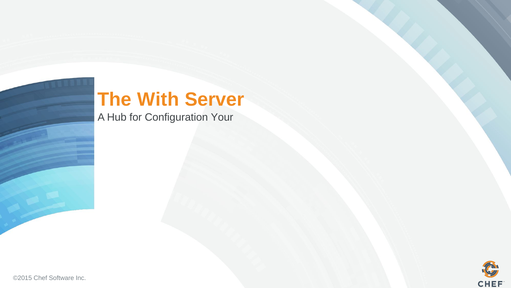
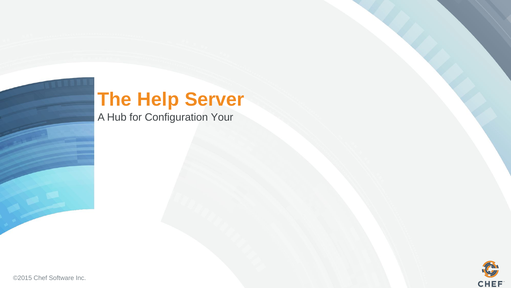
With: With -> Help (158, 99)
